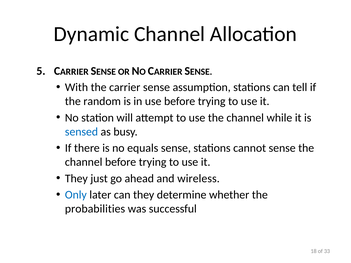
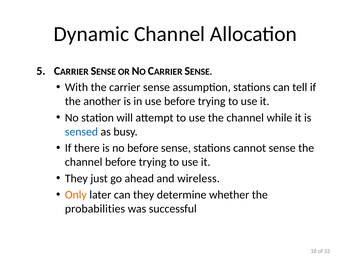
random: random -> another (102, 101)
no equals: equals -> before (143, 148)
Only colour: blue -> orange (76, 195)
